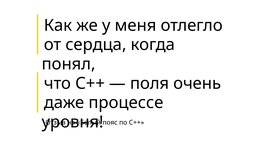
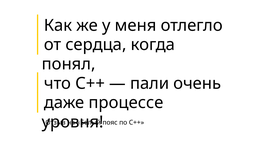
поля: поля -> пали (150, 83)
